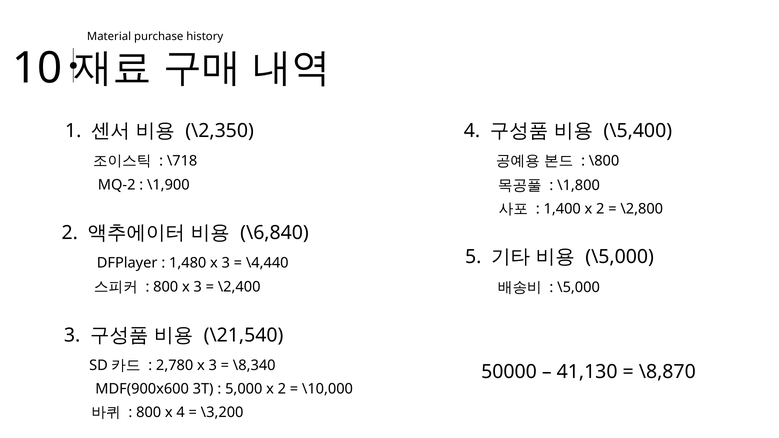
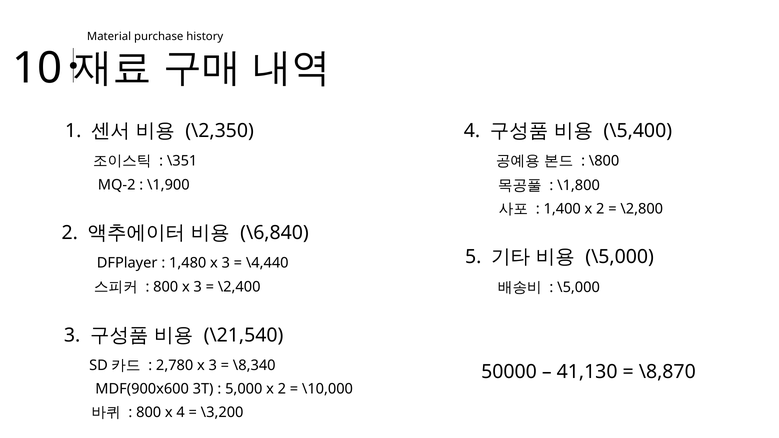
\718: \718 -> \351 (182, 161)
